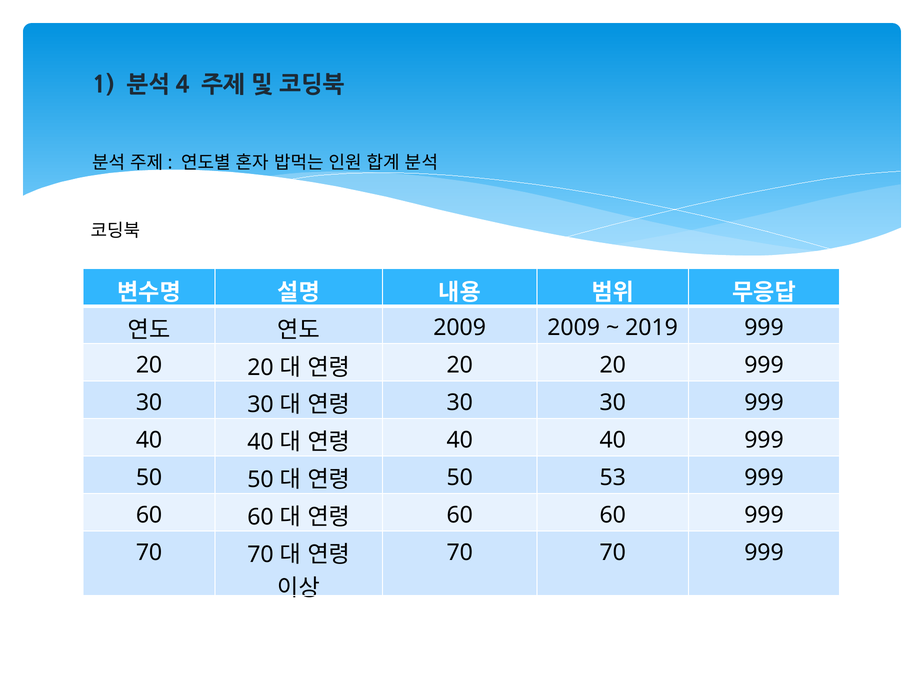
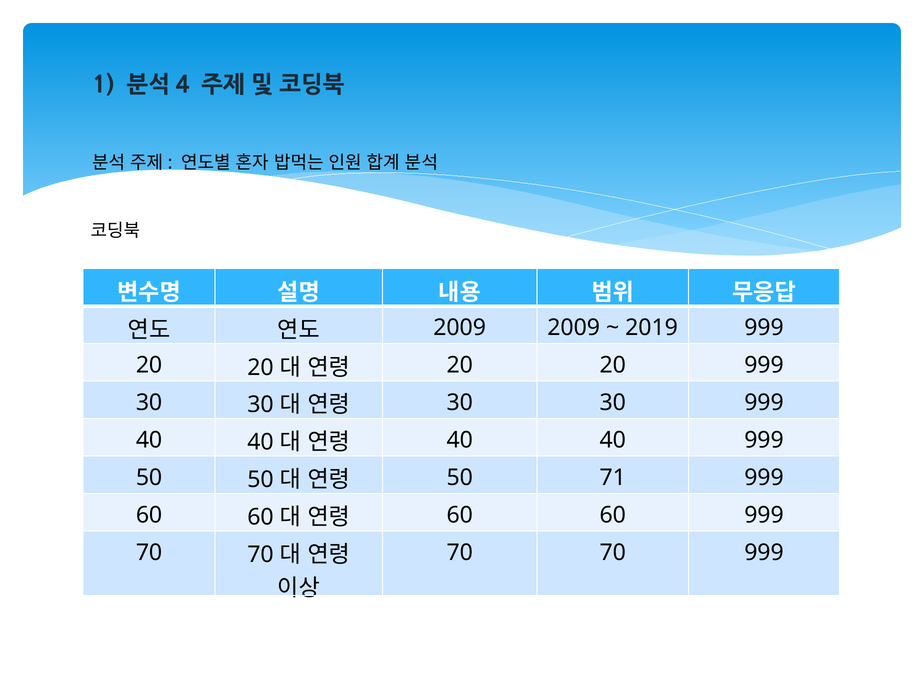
53: 53 -> 71 (613, 477)
